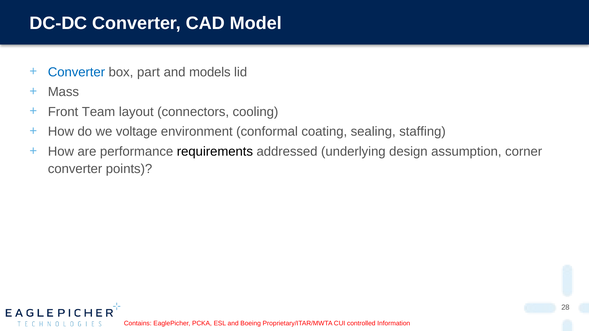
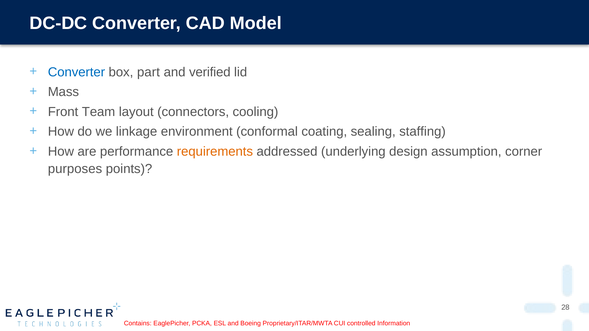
models: models -> verified (210, 72)
voltage: voltage -> linkage (137, 132)
requirements colour: black -> orange (215, 152)
converter: converter -> purposes (75, 169)
